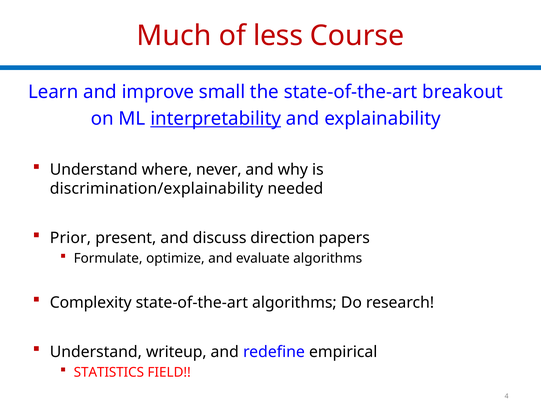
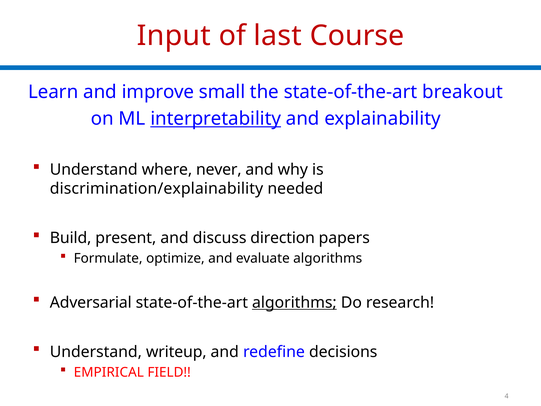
Much: Much -> Input (174, 36)
less: less -> last (278, 36)
Prior: Prior -> Build (71, 238)
Complexity: Complexity -> Adversarial (91, 302)
algorithms underline: none -> present (294, 302)
empirical: empirical -> decisions (343, 352)
STATISTICS: STATISTICS -> EMPIRICAL (109, 372)
